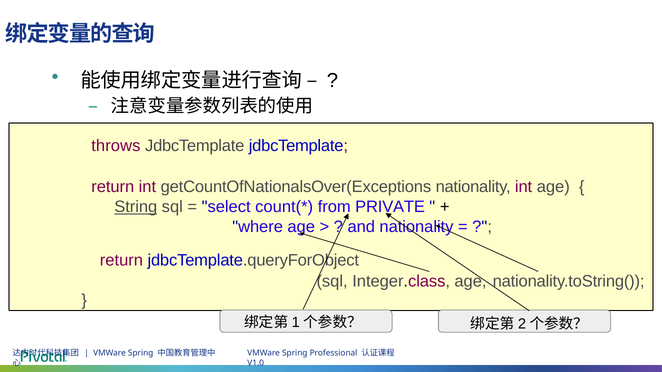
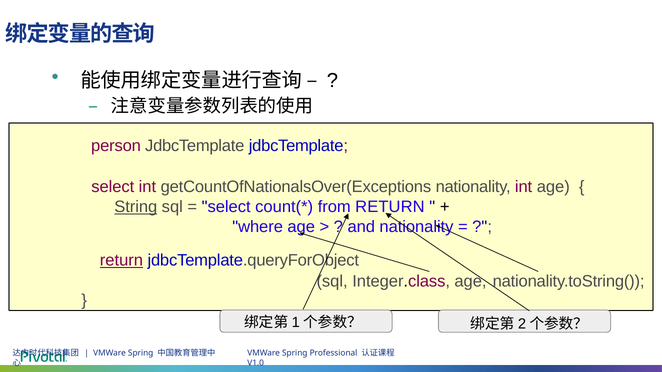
throws: throws -> person (116, 146)
return: return -> select (113, 187)
from PRIVATE: PRIVATE -> RETURN (390, 207)
return underline: none -> present (121, 261)
